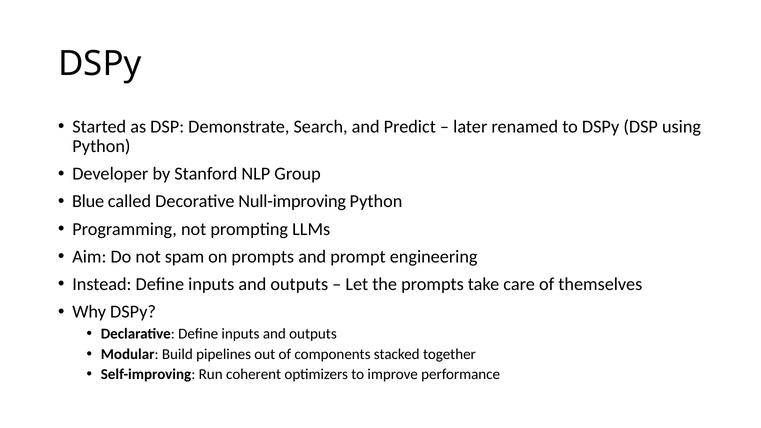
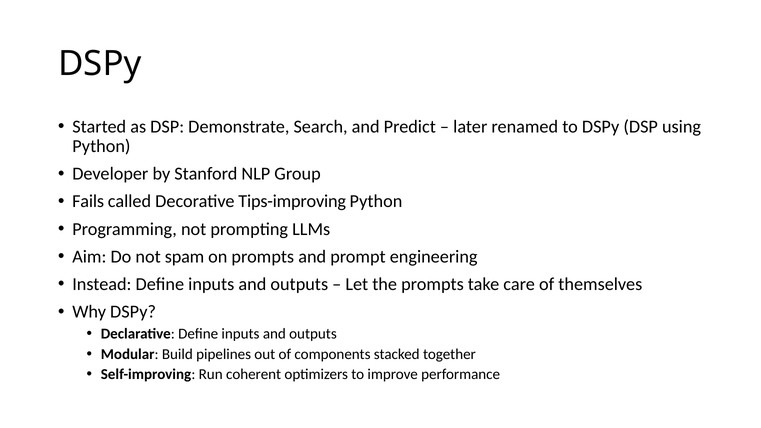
Blue: Blue -> Fails (88, 201)
Null-improving: Null-improving -> Tips-improving (292, 201)
